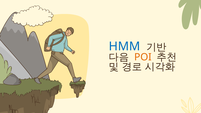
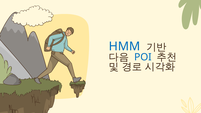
POI colour: orange -> blue (143, 57)
